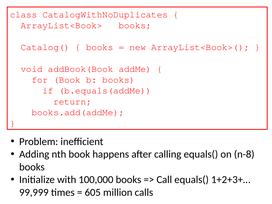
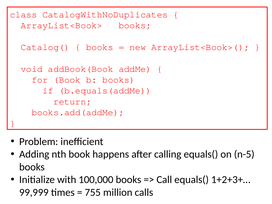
n-8: n-8 -> n-5 (244, 154)
605: 605 -> 755 (93, 192)
